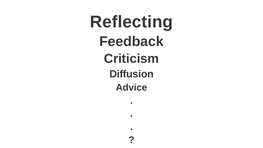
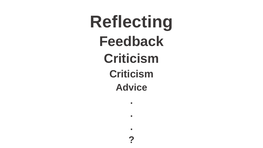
Diffusion: Diffusion -> Criticism (132, 74)
